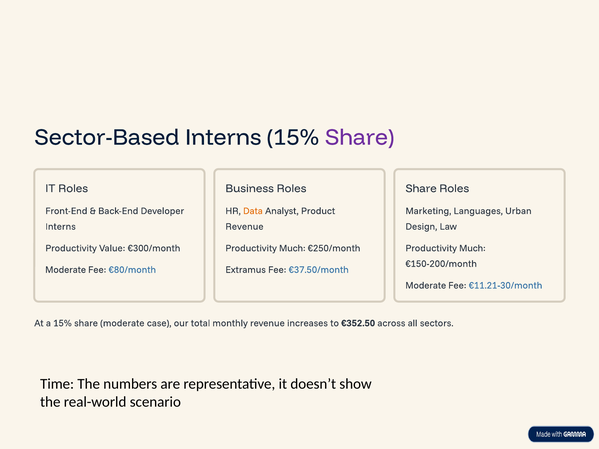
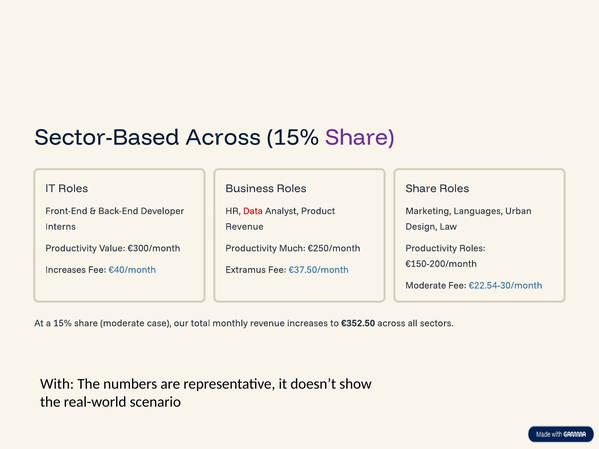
Sector-Based Interns: Interns -> Across (223, 137)
Data colour: orange -> red (253, 211)
Much: Much -> Roles (472, 248)
Moderate: Moderate -> Increases (66, 270)
€80/month: €80/month -> €40/month (132, 270)
€11.21-30/month: €11.21-30/month -> €22.54-30/month (506, 286)
Time: Time -> With (57, 384)
